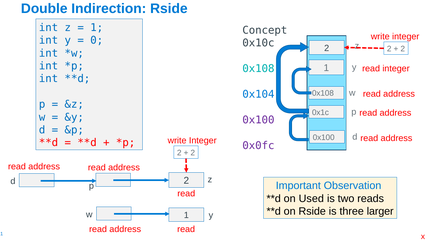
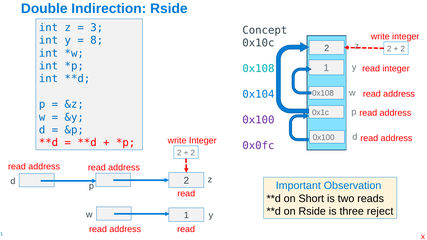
1: 1 -> 3 (97, 28)
0: 0 -> 8 (97, 40)
Used: Used -> Short (311, 199)
larger: larger -> reject (380, 212)
